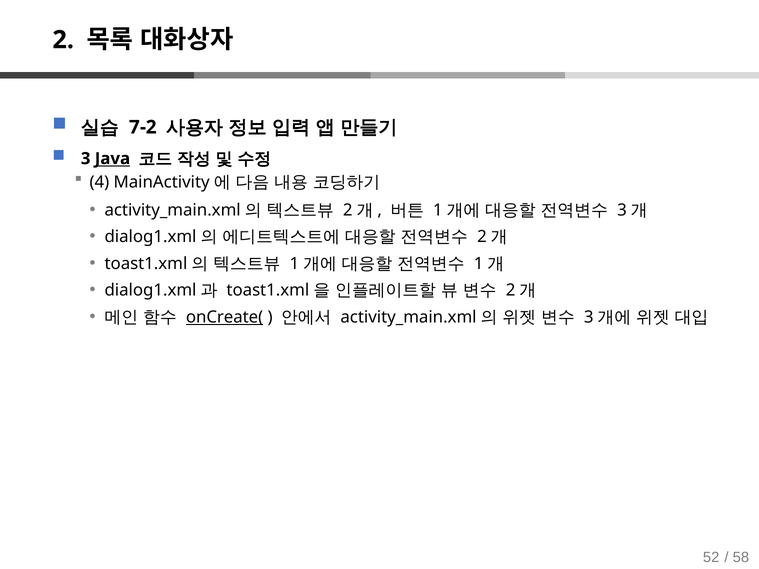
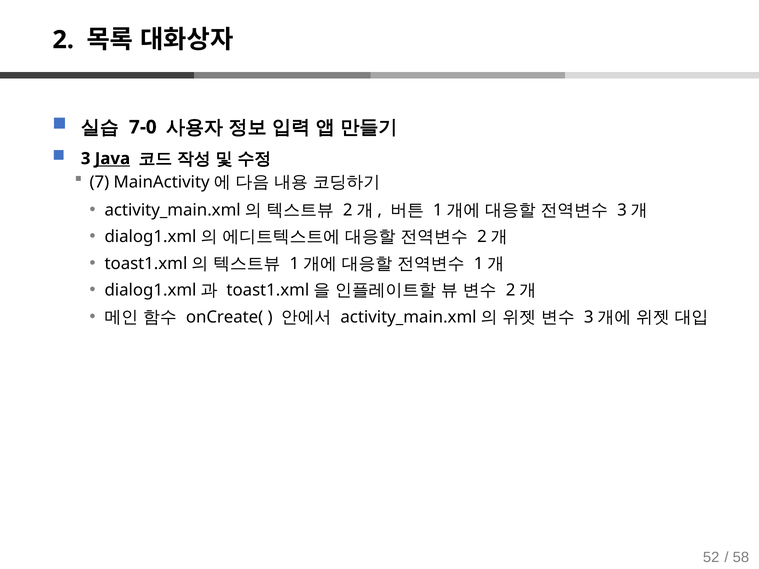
7-2: 7-2 -> 7-0 (143, 127)
4: 4 -> 7 (99, 182)
onCreate( underline: present -> none (225, 317)
